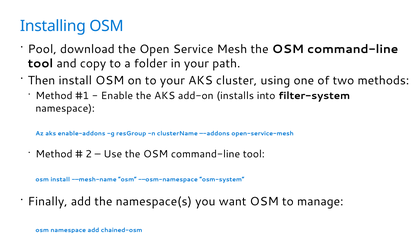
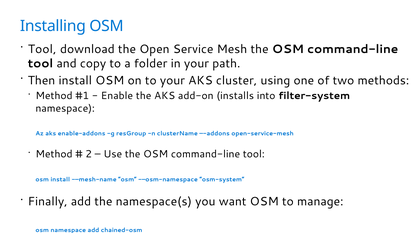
Pool: Pool -> Tool (42, 49)
